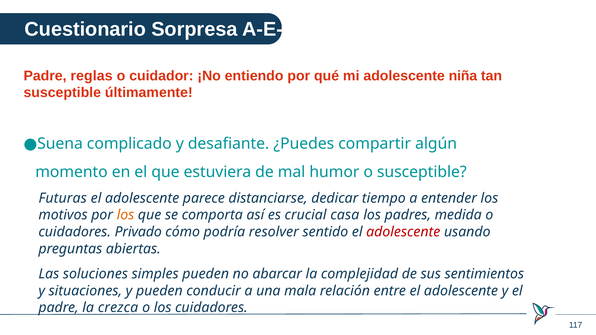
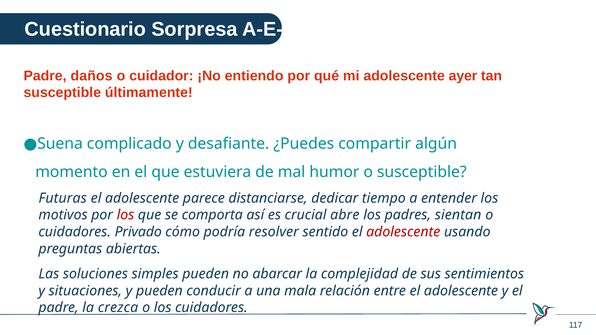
reglas: reglas -> daños (92, 76)
niña: niña -> ayer (463, 76)
los colour: orange -> red (125, 215)
casa: casa -> abre (345, 215)
medida: medida -> sientan (458, 215)
